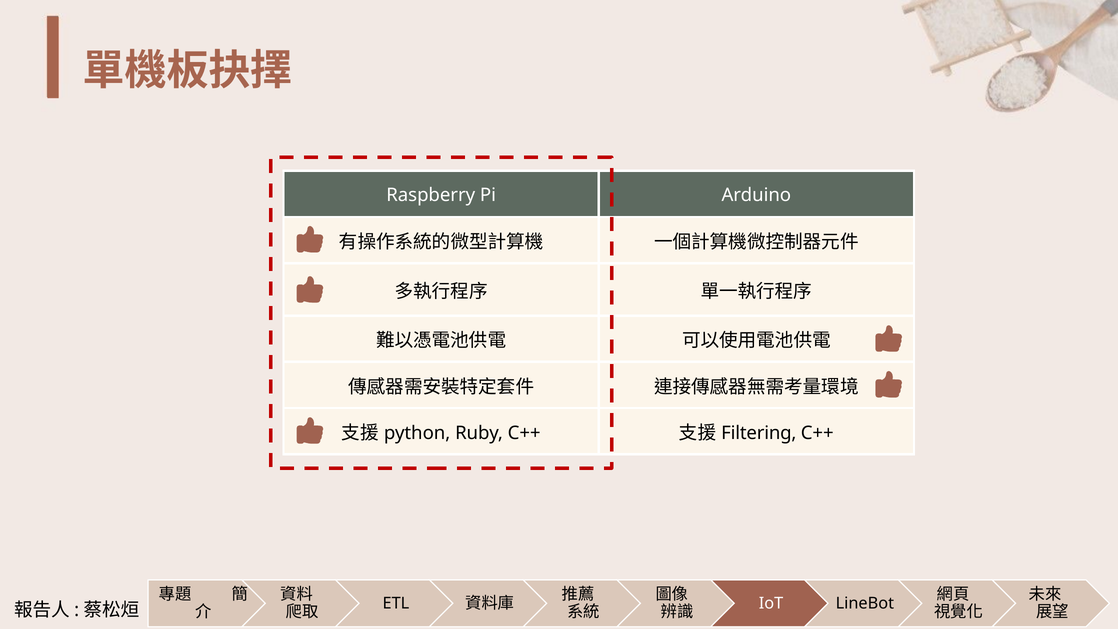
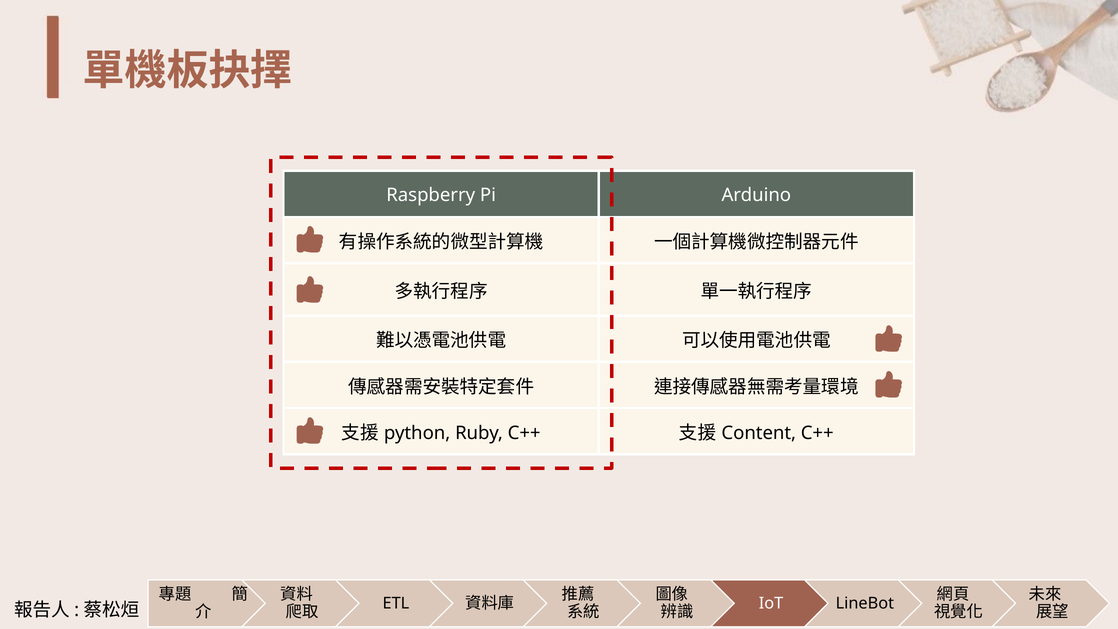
Filtering: Filtering -> Content (759, 433)
